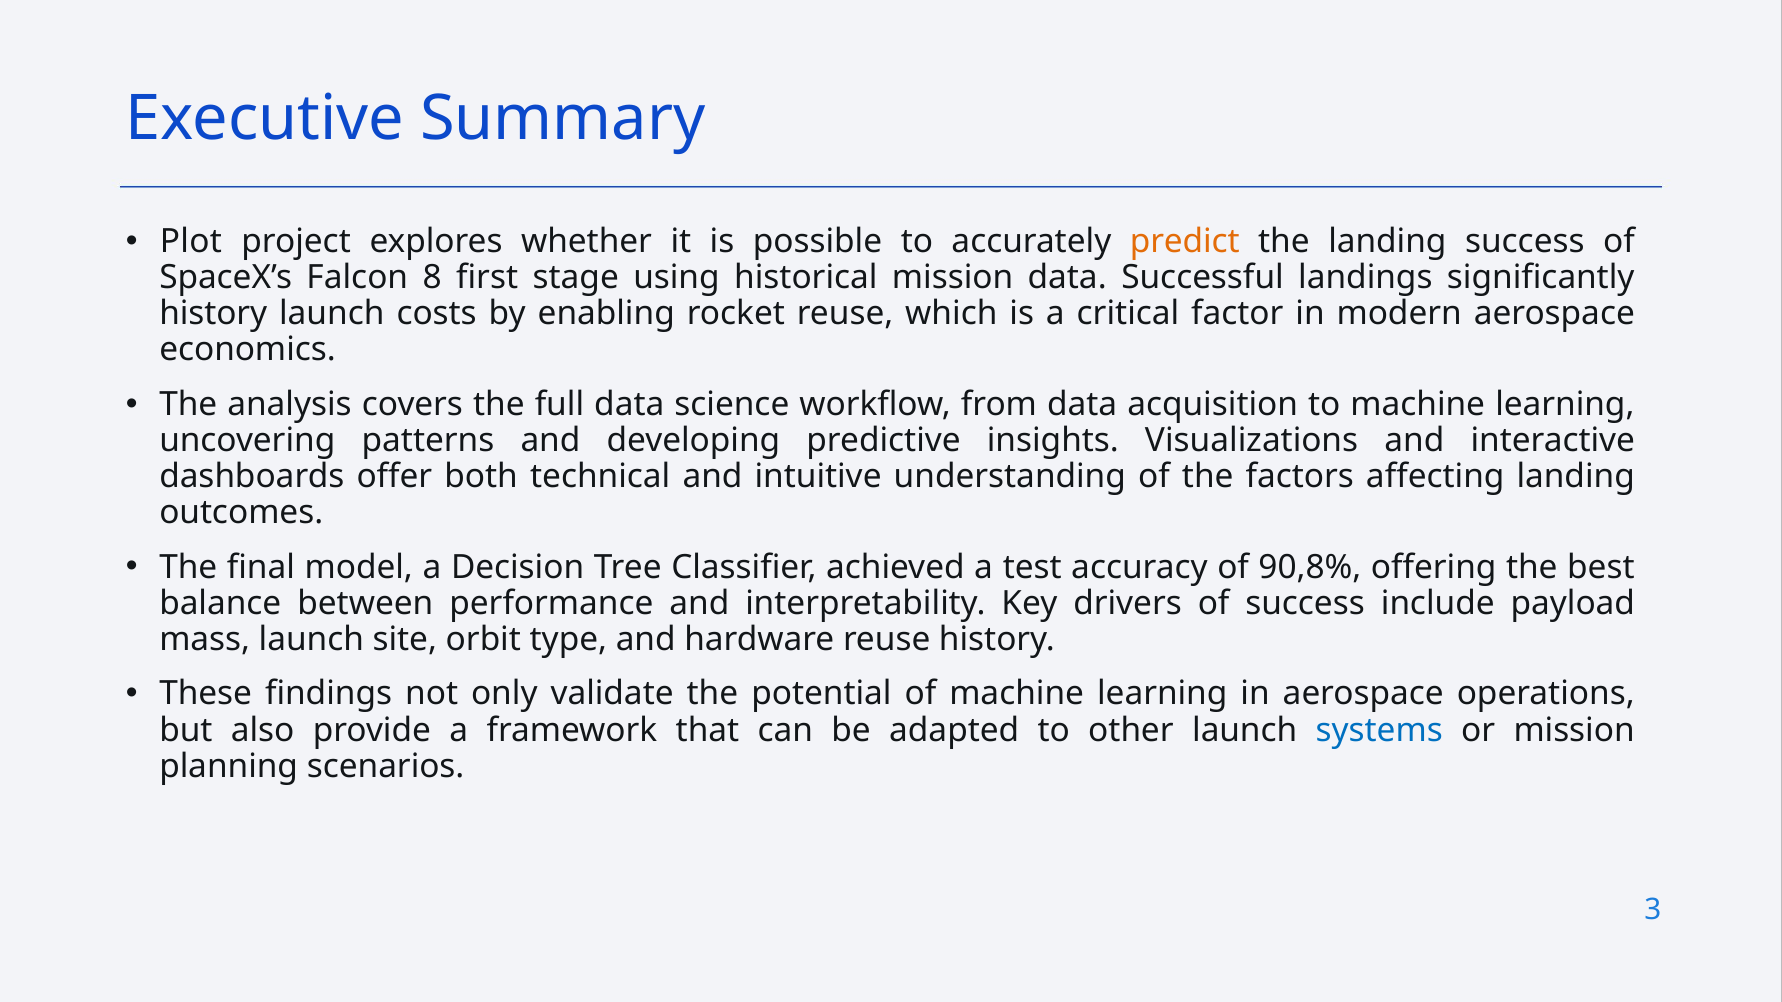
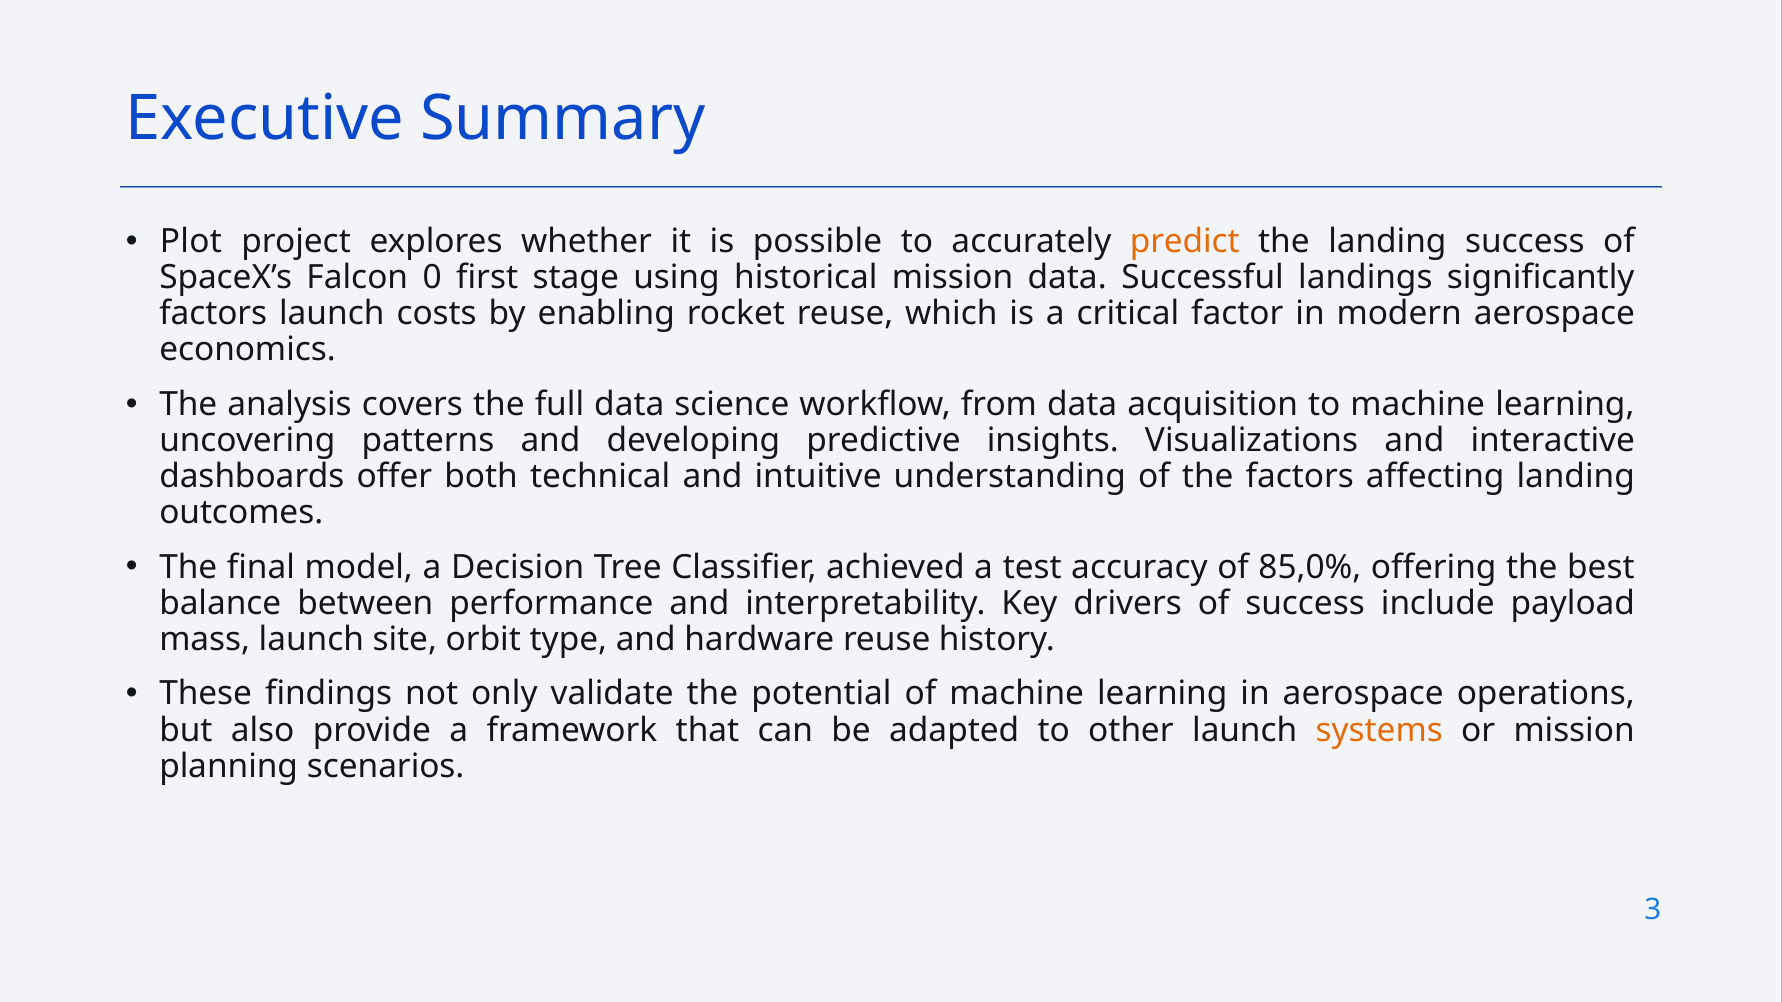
8: 8 -> 0 (432, 278)
history: history -> factors (213, 314)
90,8%: 90,8% -> 85,0% (1310, 567)
systems colour: blue -> orange (1379, 730)
